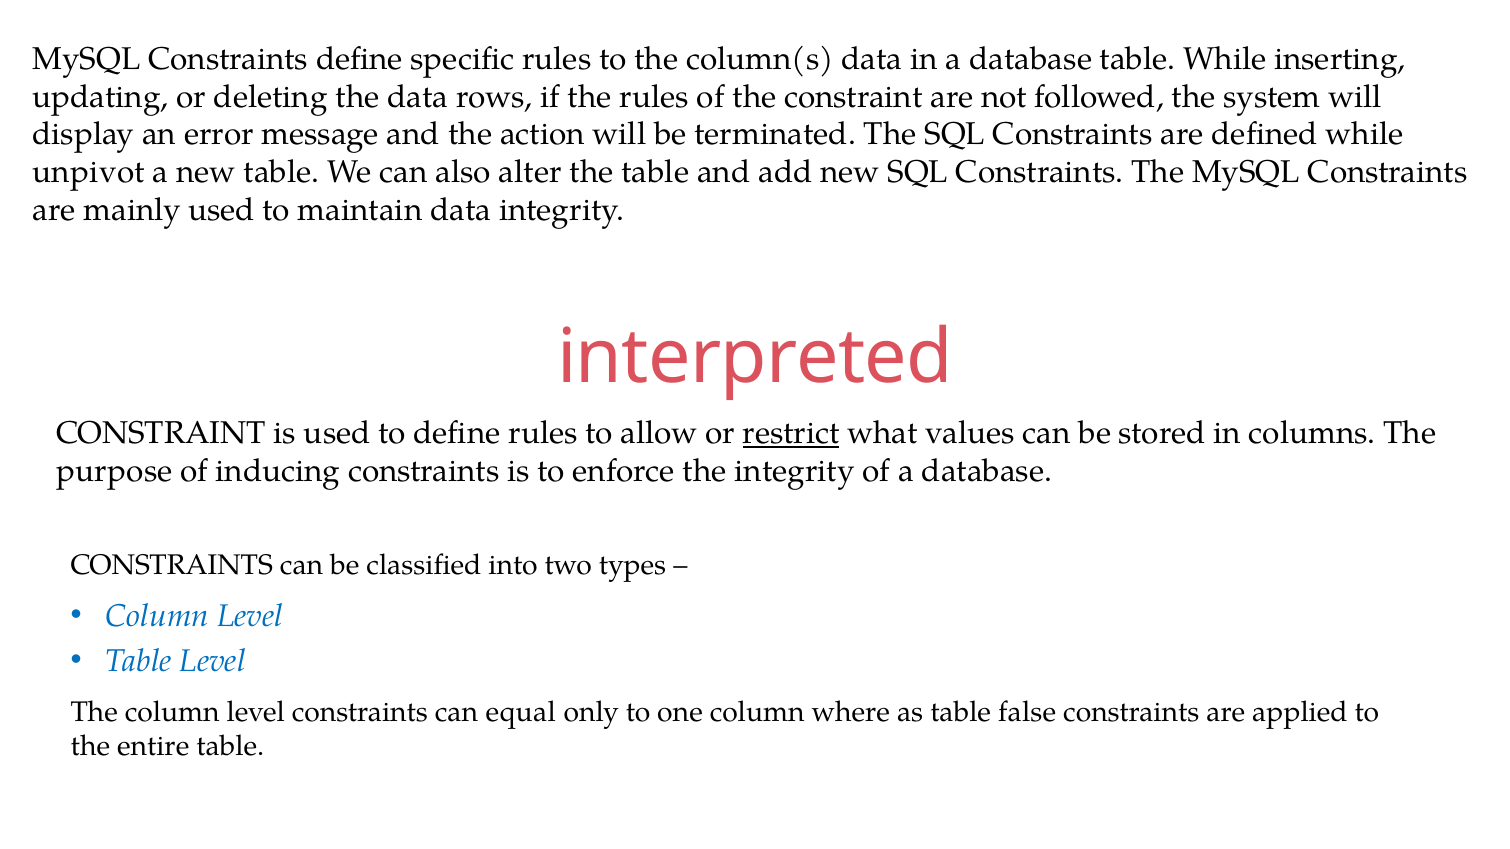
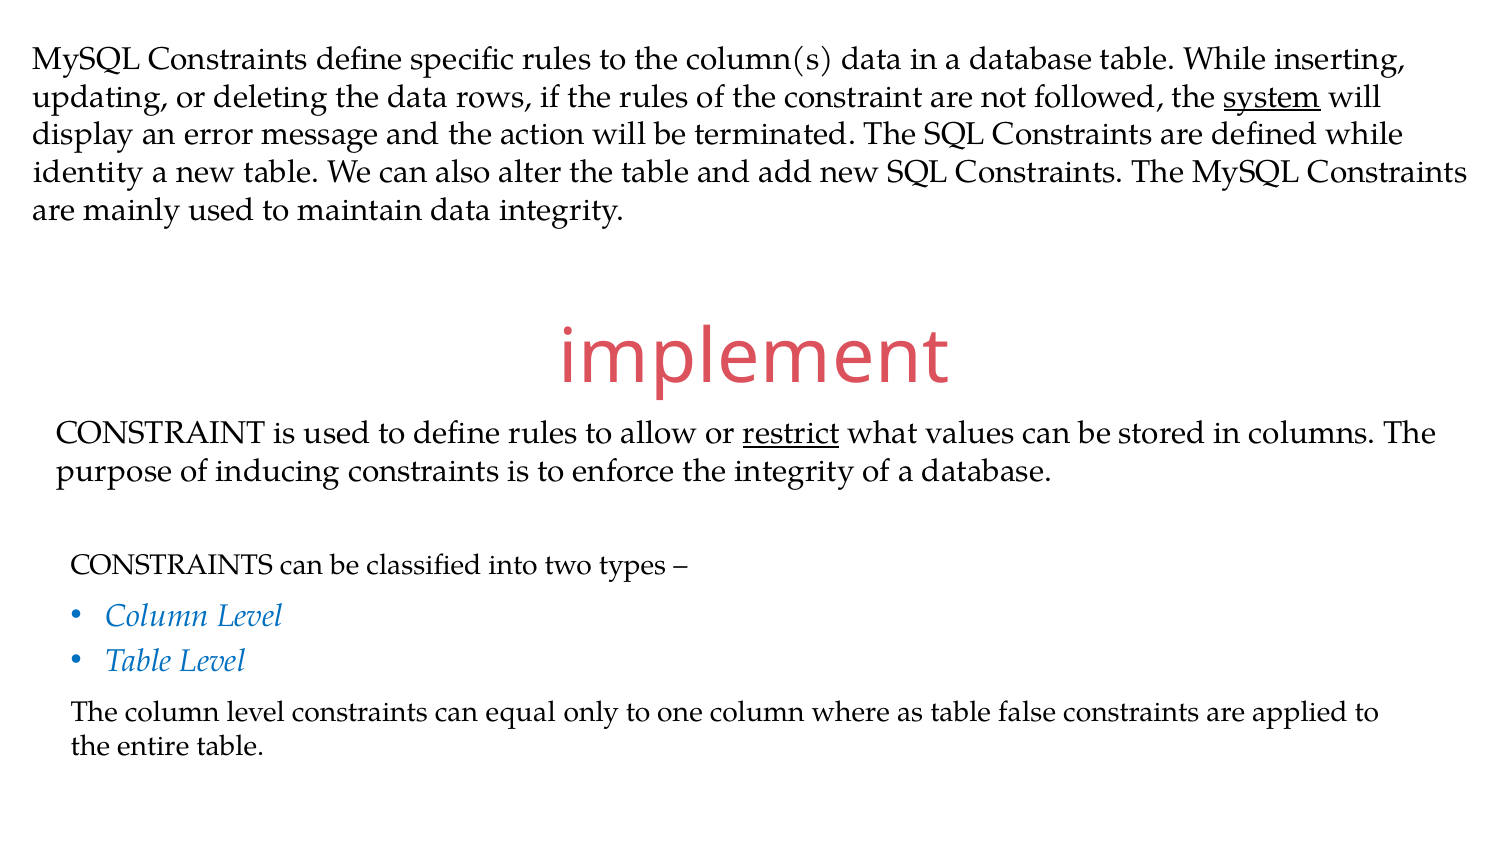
system underline: none -> present (1272, 97)
unpivot: unpivot -> identity (89, 172)
interpreted: interpreted -> implement (754, 358)
